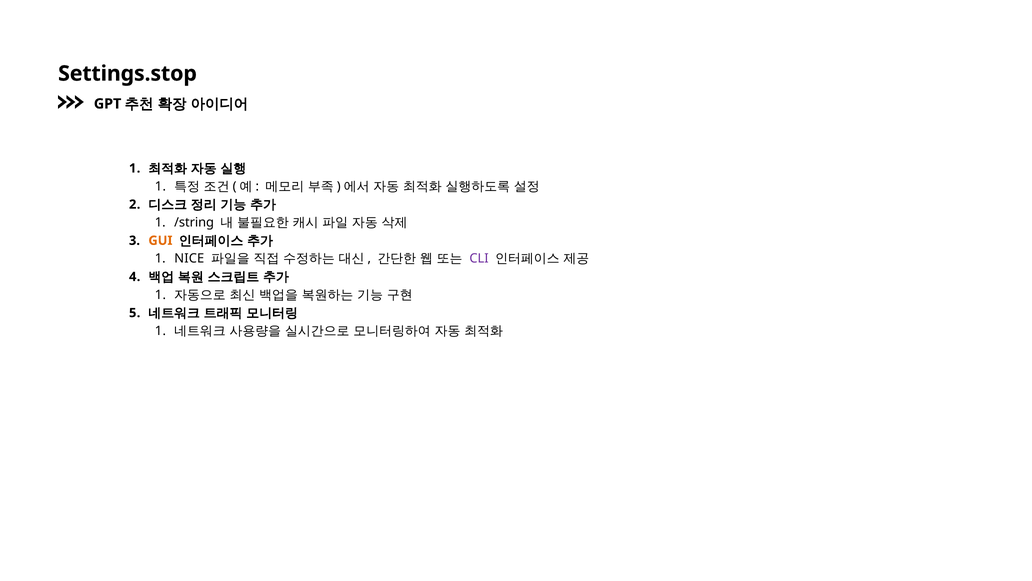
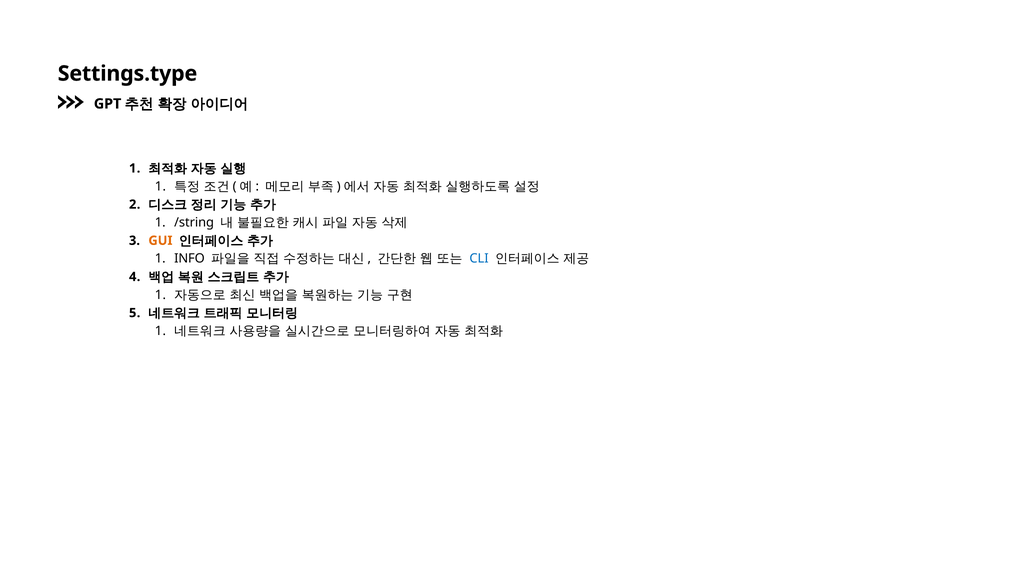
Settings.stop: Settings.stop -> Settings.type (127, 74)
NICE: NICE -> INFO (189, 258)
CLI colour: purple -> blue (479, 258)
